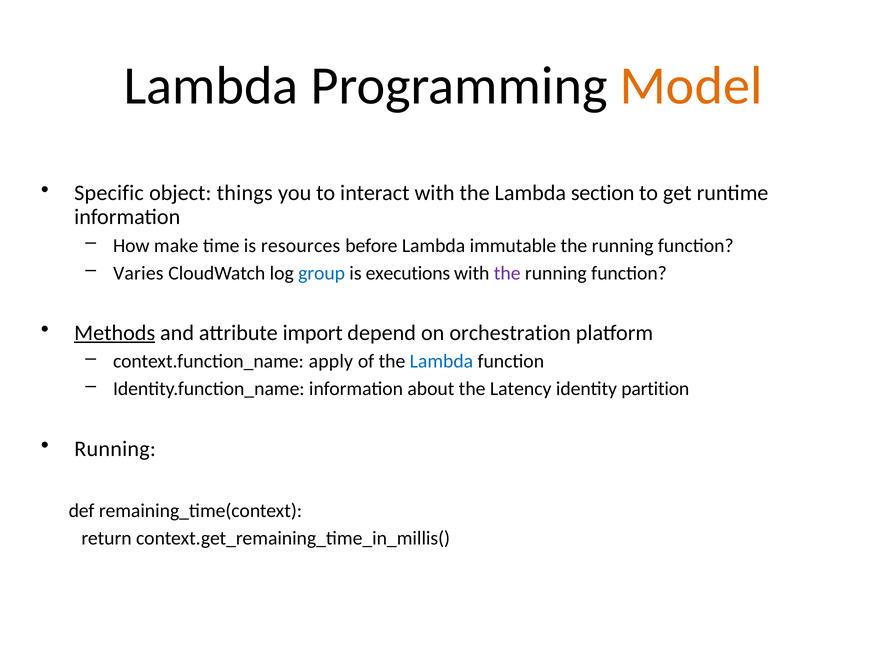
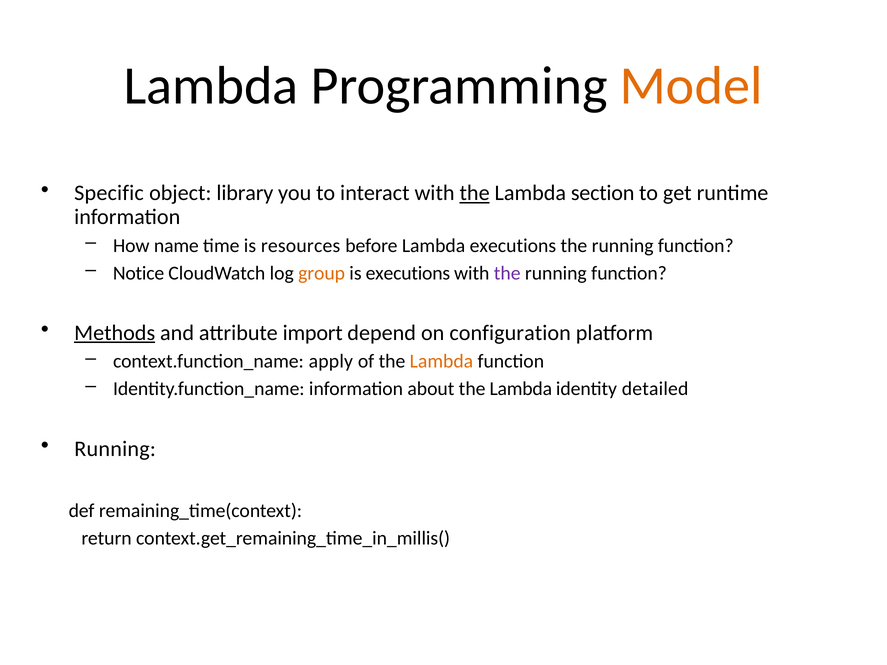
things: things -> library (245, 193)
the underline: none -> present (475, 193)
make: make -> name (176, 246)
Lambda immutable: immutable -> executions (513, 246)
Varies: Varies -> Notice (139, 273)
group colour: blue -> orange (322, 273)
orchestration: orchestration -> configuration (510, 333)
Lambda colour: blue -> orange (441, 362)
about the Latency: Latency -> Lambda (521, 389)
partition: partition -> detailed (655, 389)
